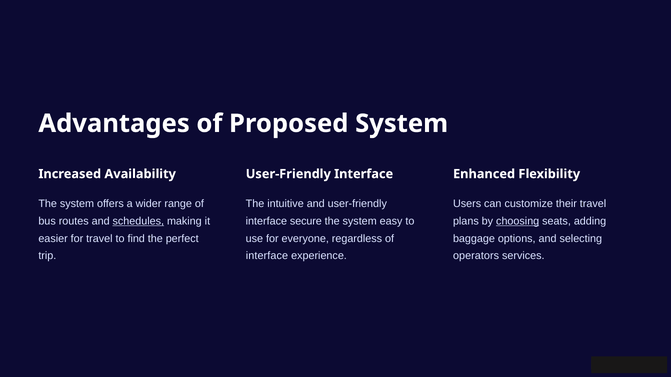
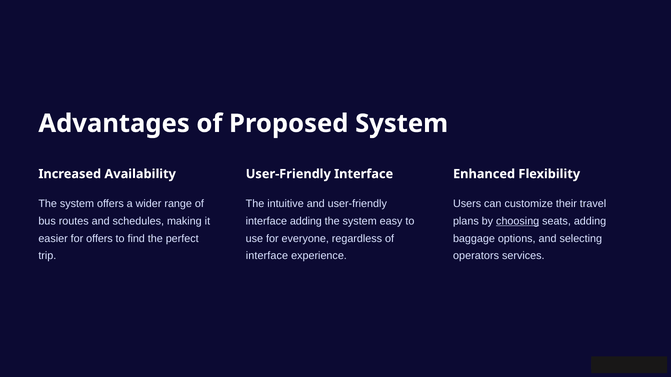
schedules underline: present -> none (138, 221)
interface secure: secure -> adding (306, 221)
for travel: travel -> offers (99, 239)
